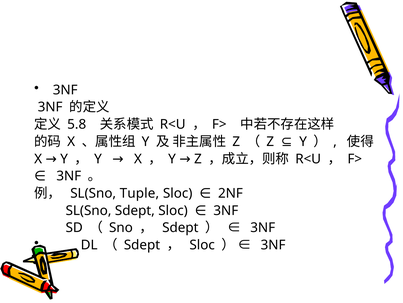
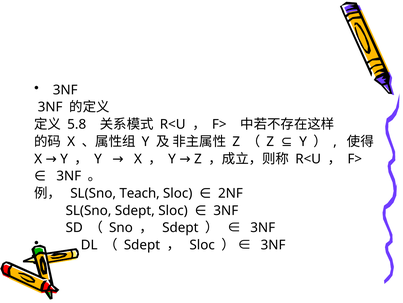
Tuple: Tuple -> Teach (140, 193)
